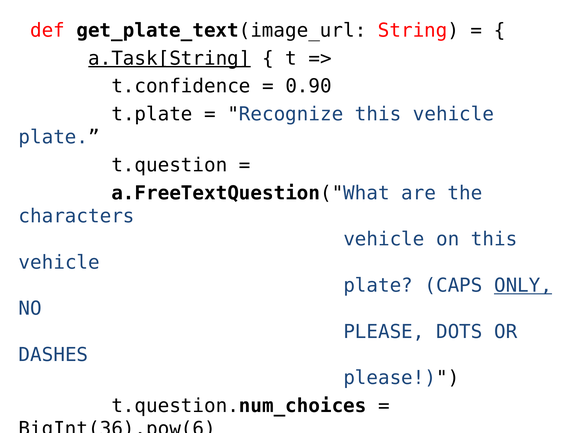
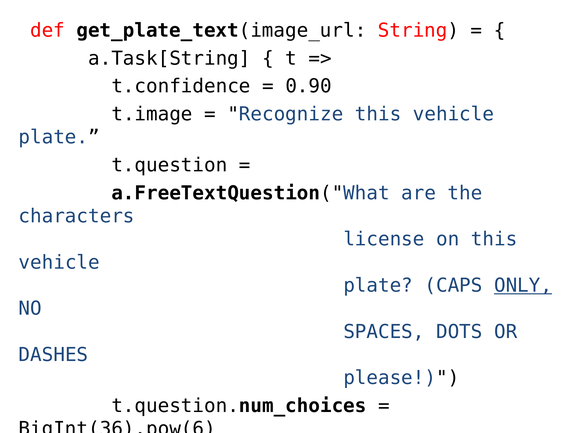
a.Task[String underline: present -> none (169, 58)
t.plate: t.plate -> t.image (152, 114)
vehicle: vehicle -> license (384, 240)
PLEASE: PLEASE -> SPACES (384, 332)
